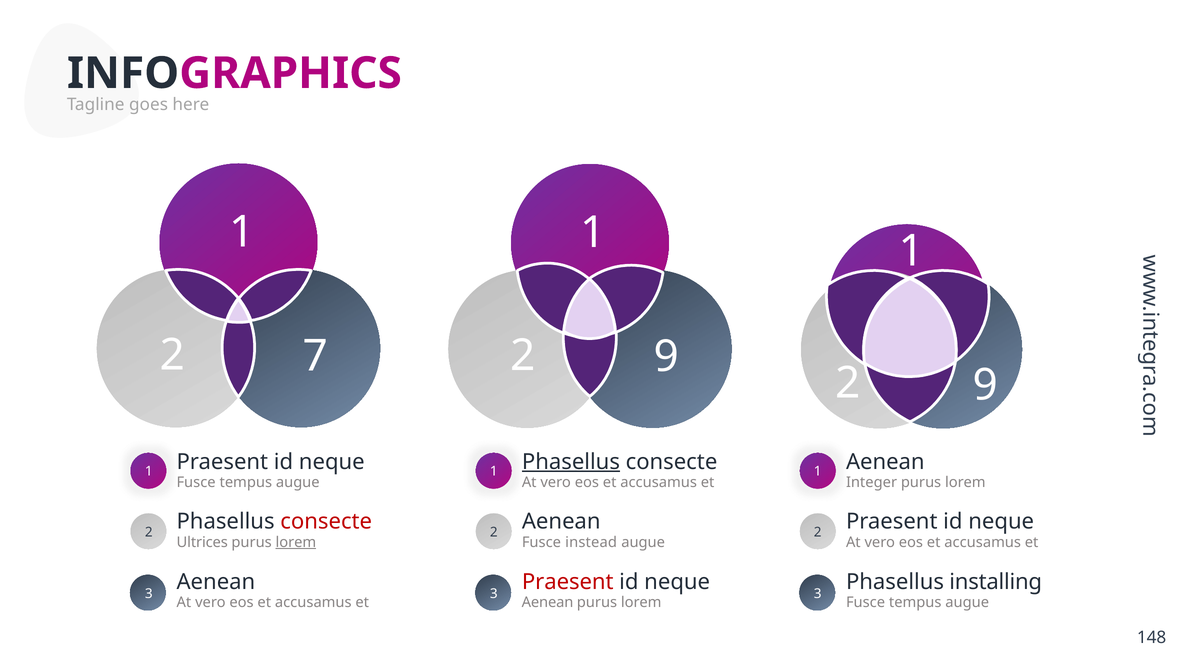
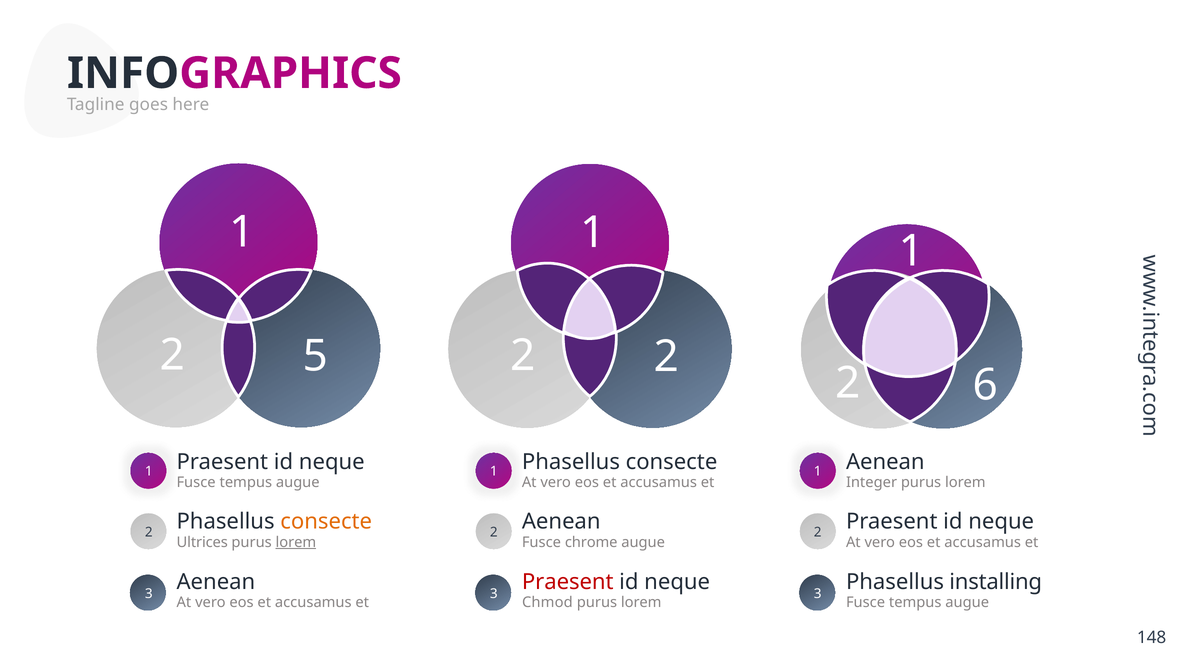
7: 7 -> 5 (315, 356)
9: 9 -> 2 (666, 357)
9: 9 -> 6 (985, 385)
Phasellus underline: present -> none (571, 462)
consecte colour: red -> orange (326, 522)
instead: instead -> chrome (591, 542)
Aenean: Aenean -> Chmod (547, 603)
